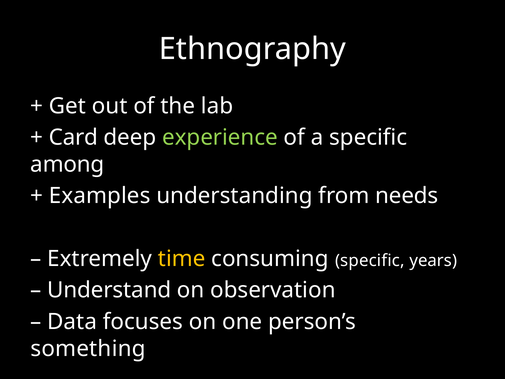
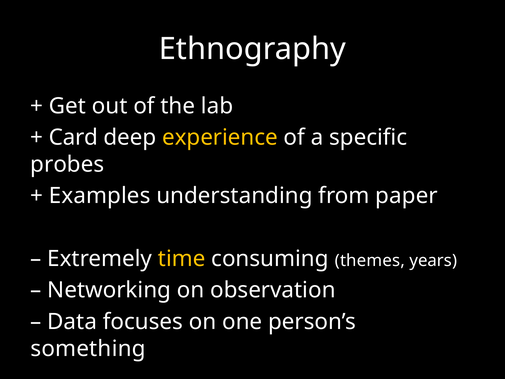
experience colour: light green -> yellow (220, 137)
among: among -> probes (67, 164)
needs: needs -> paper (407, 196)
consuming specific: specific -> themes (370, 260)
Understand: Understand -> Networking (109, 290)
